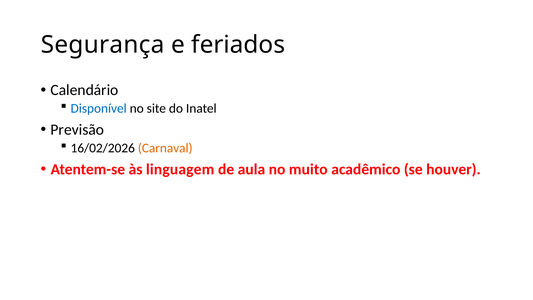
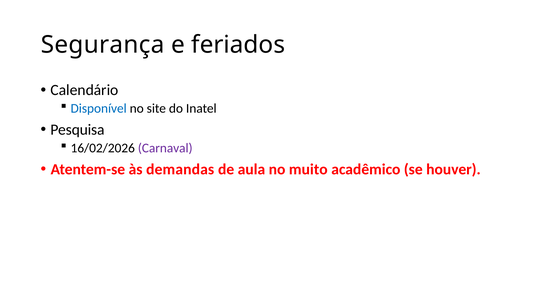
Previsão: Previsão -> Pesquisa (77, 130)
Carnaval colour: orange -> purple (165, 148)
linguagem: linguagem -> demandas (180, 169)
